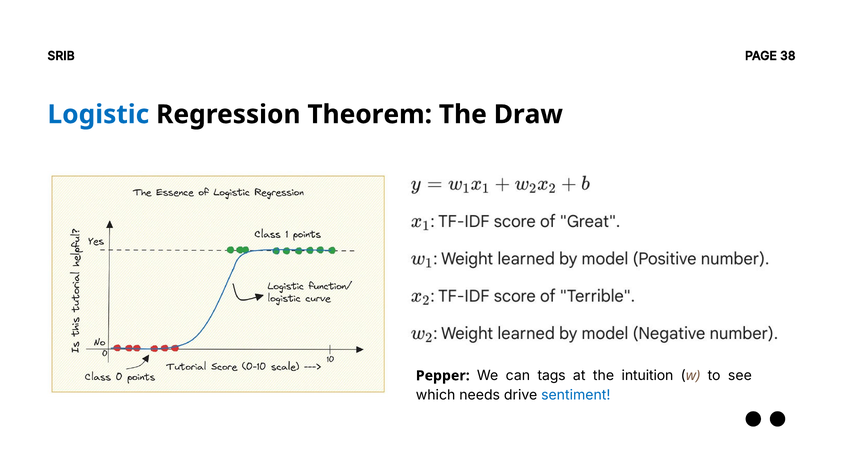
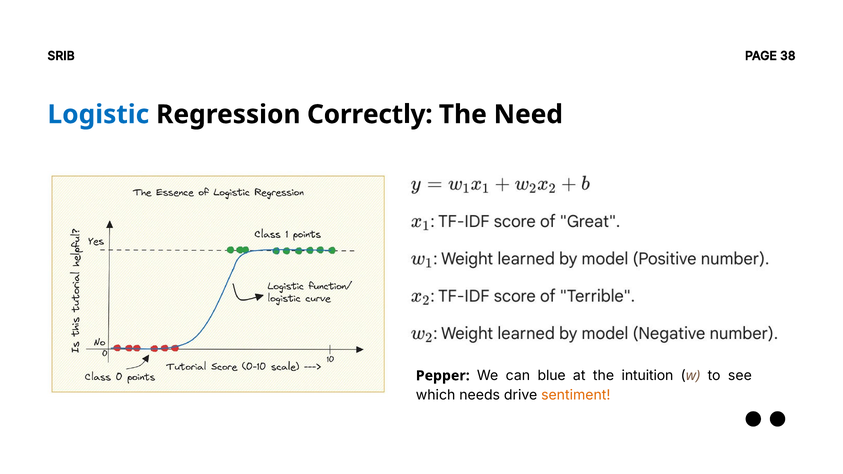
Theorem: Theorem -> Correctly (370, 115)
Draw: Draw -> Need (528, 115)
tags: tags -> blue (552, 376)
sentiment colour: blue -> orange (576, 395)
